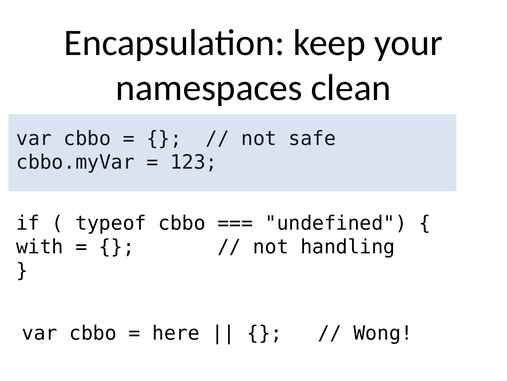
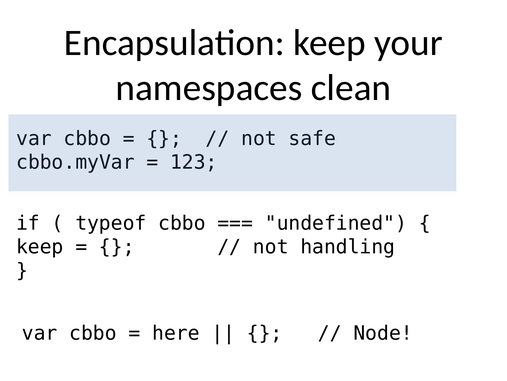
with: with -> keep (40, 246)
Wong: Wong -> Node (383, 333)
